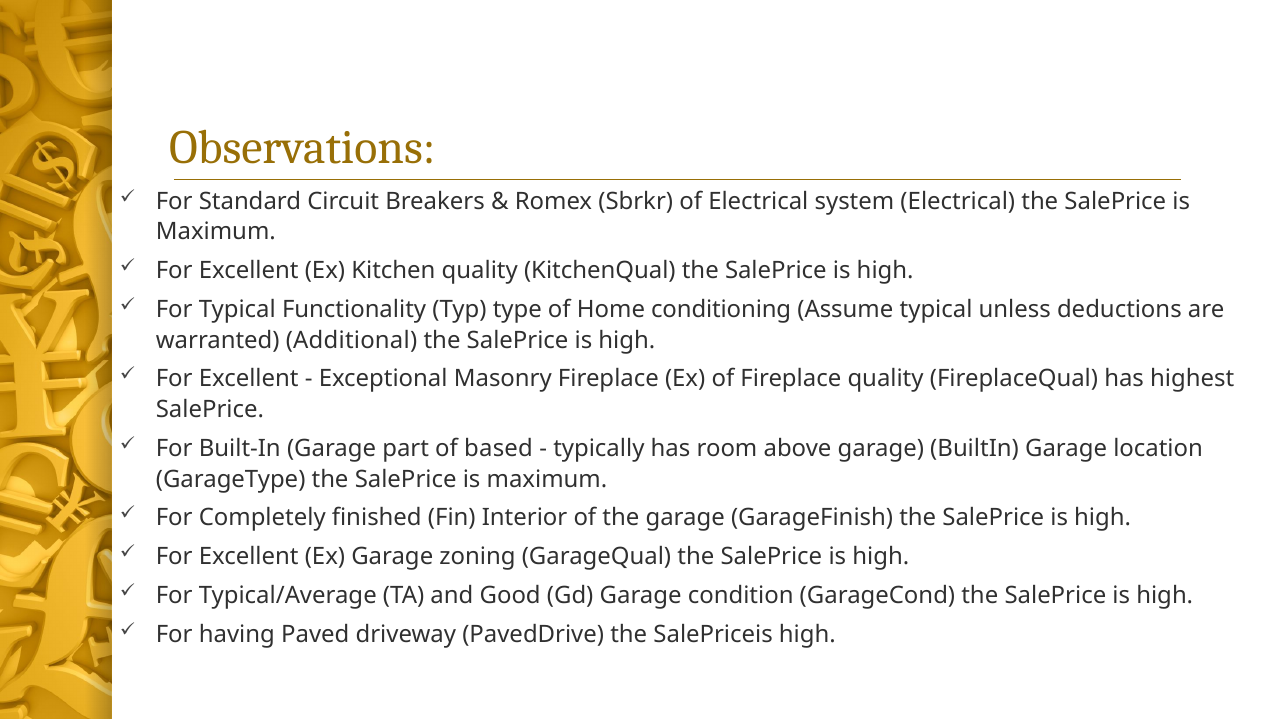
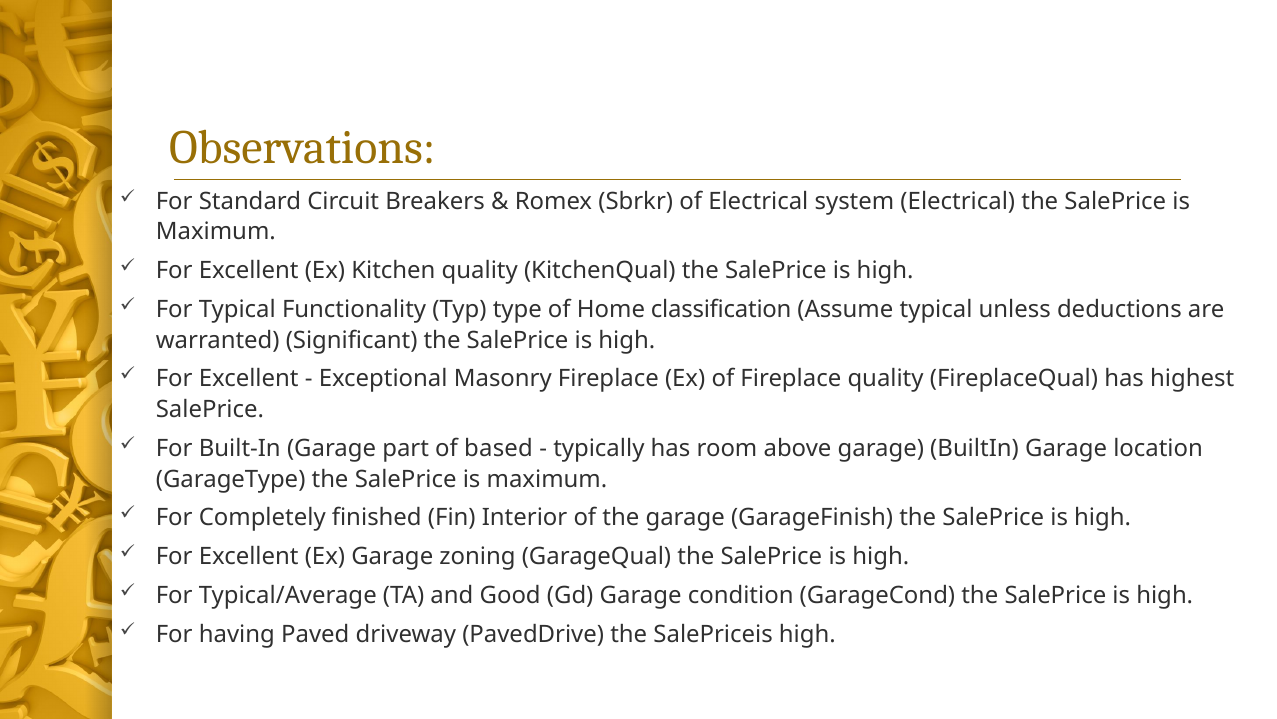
conditioning: conditioning -> classification (721, 309)
Additional: Additional -> Significant (352, 340)
